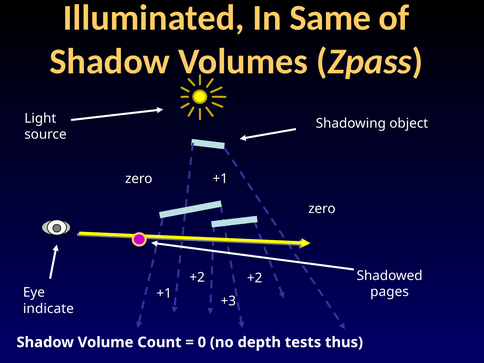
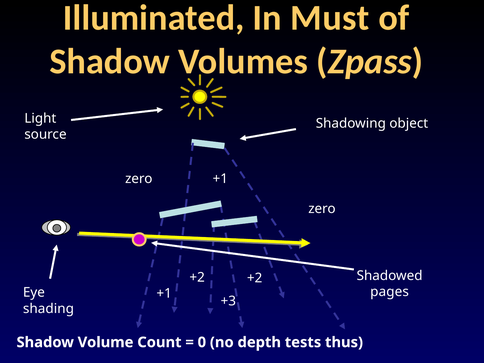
Same: Same -> Must (330, 18)
indicate: indicate -> shading (48, 309)
